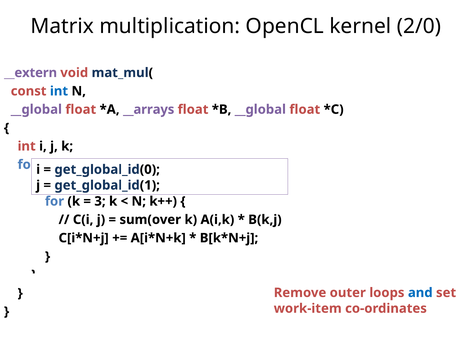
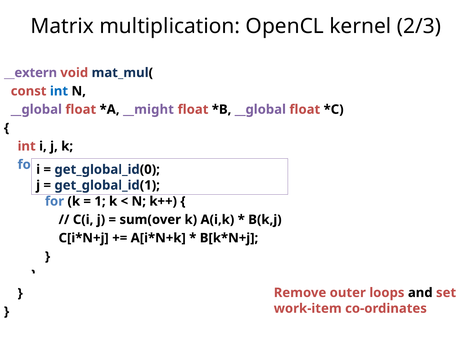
2/0: 2/0 -> 2/3 (419, 26)
__arrays: __arrays -> __might (149, 109)
3: 3 -> 1 (100, 201)
and colour: blue -> black (420, 293)
